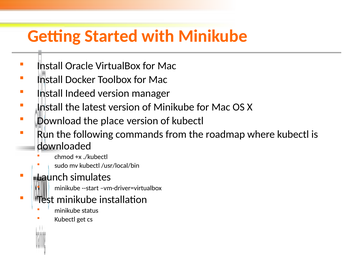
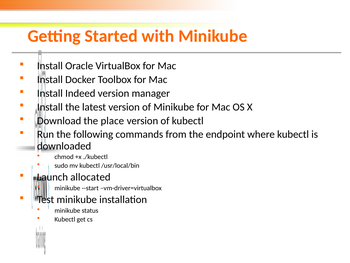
roadmap: roadmap -> endpoint (225, 134)
simulates: simulates -> allocated (90, 177)
